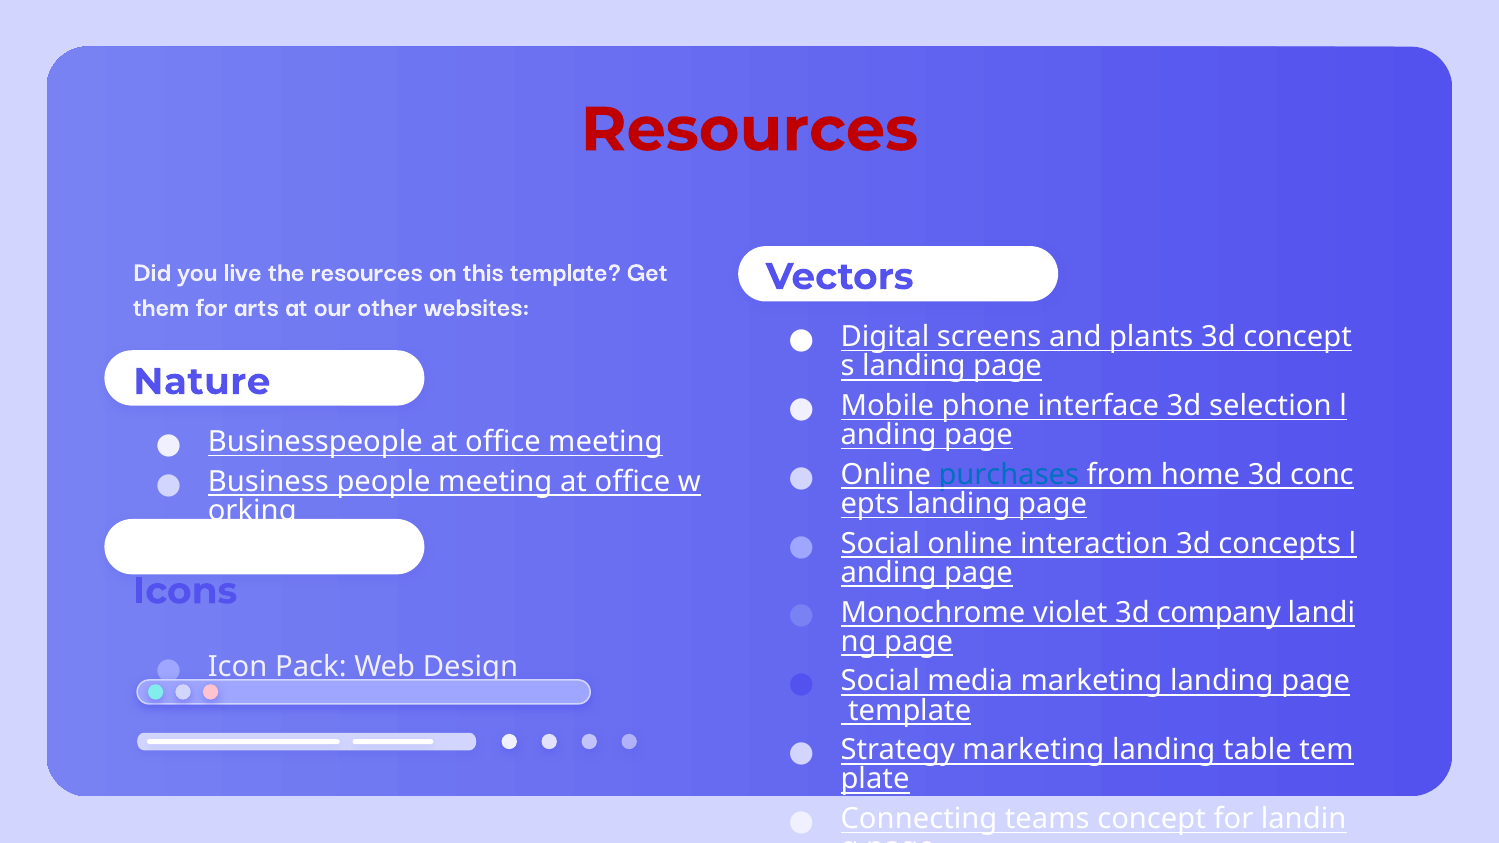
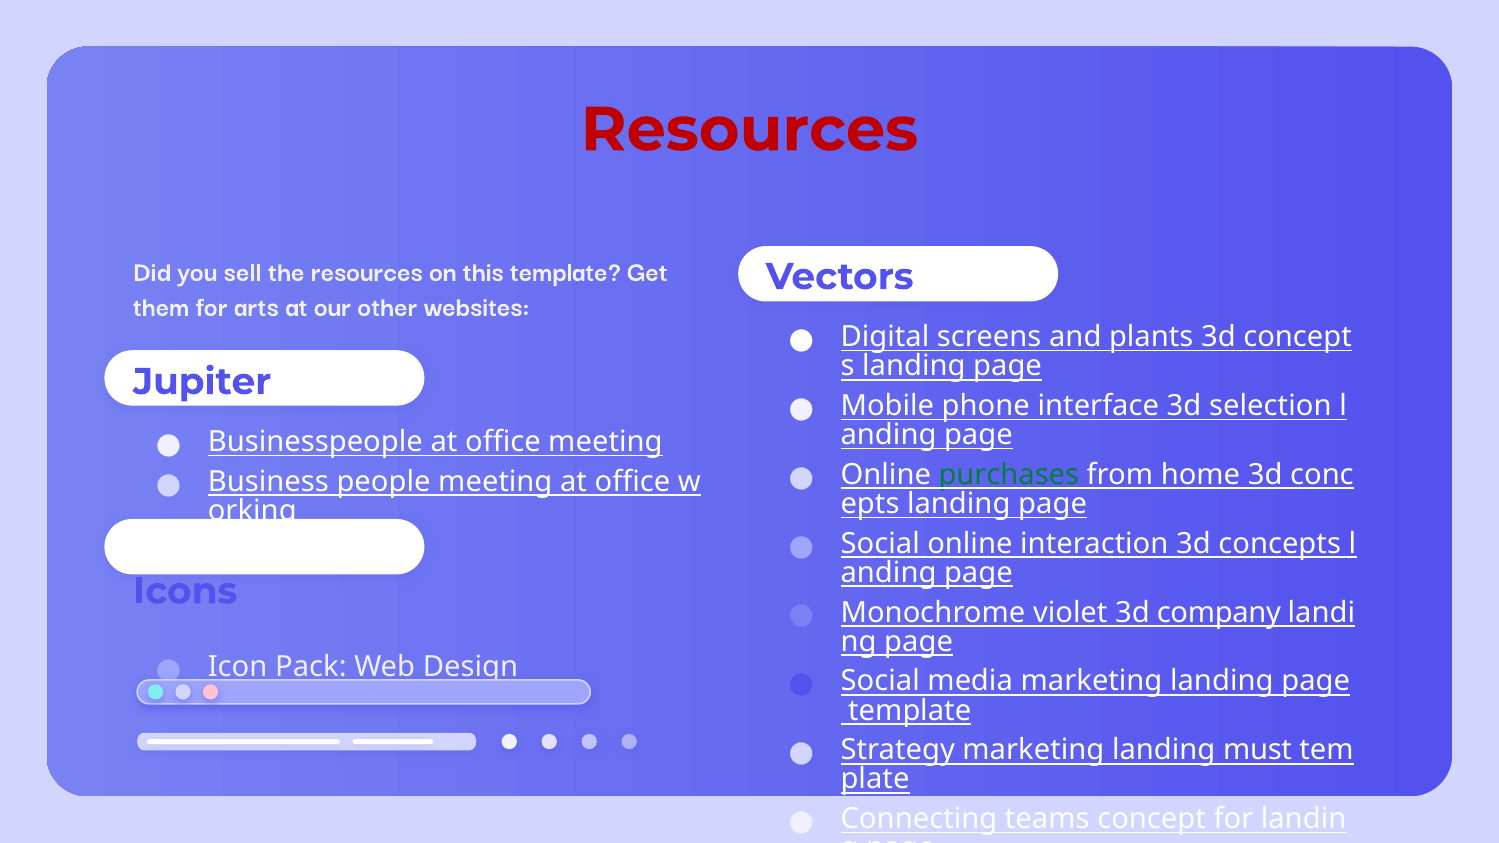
live: live -> sell (243, 271)
Nature: Nature -> Jupiter (202, 382)
purchases colour: blue -> green (1009, 475)
table: table -> must (1258, 750)
